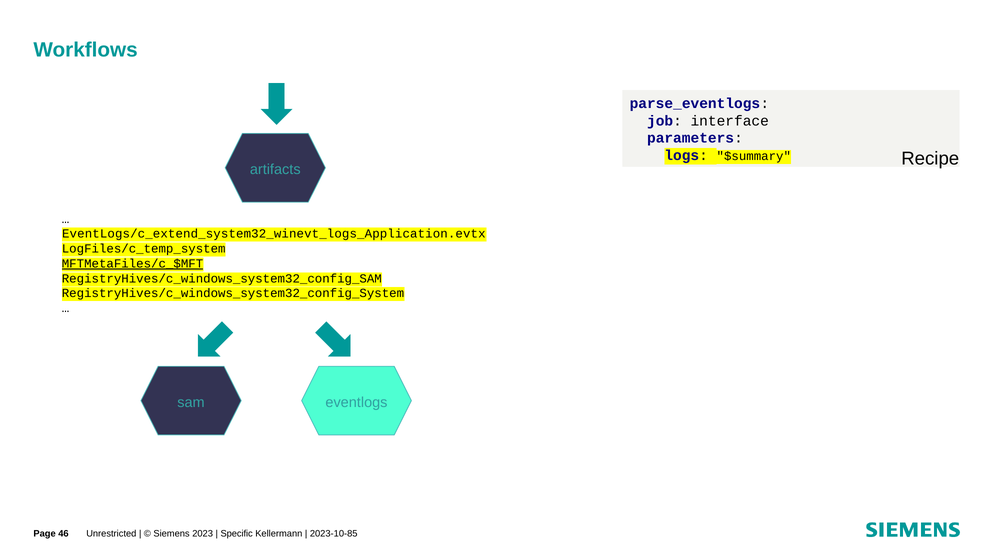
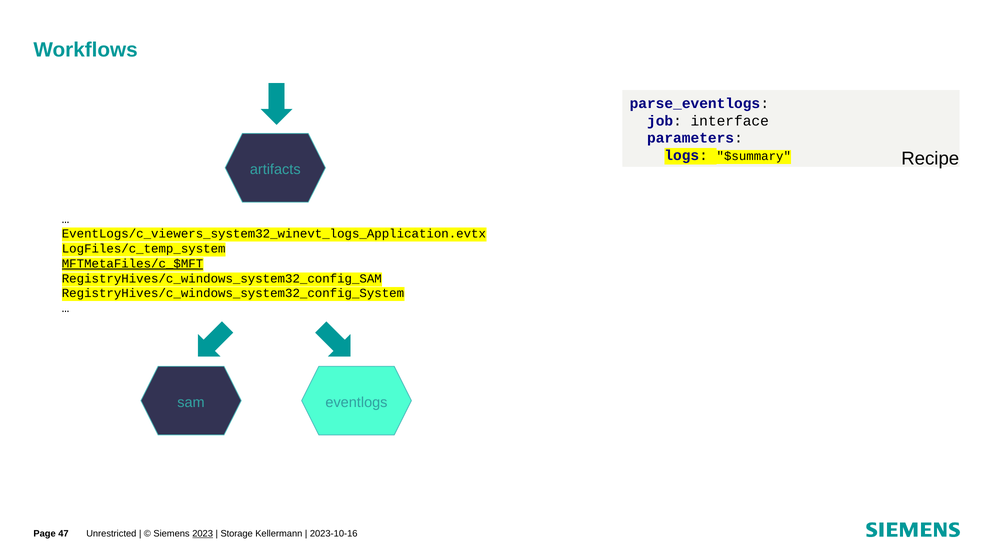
EventLogs/c_extend_system32_winevt_logs_Application.evtx: EventLogs/c_extend_system32_winevt_logs_Application.evtx -> EventLogs/c_viewers_system32_winevt_logs_Application.evtx (274, 234)
46: 46 -> 47 (63, 534)
2023 underline: none -> present (203, 534)
Specific: Specific -> Storage (237, 534)
2023-10-85: 2023-10-85 -> 2023-10-16 (334, 534)
